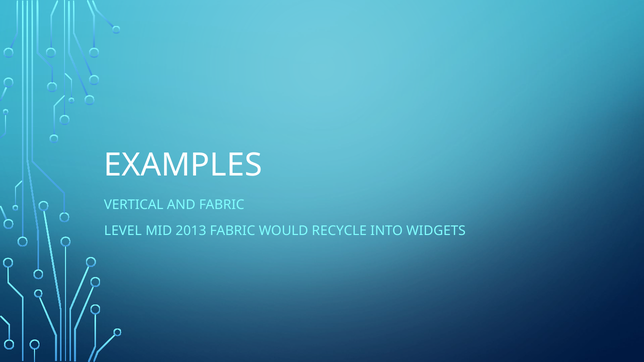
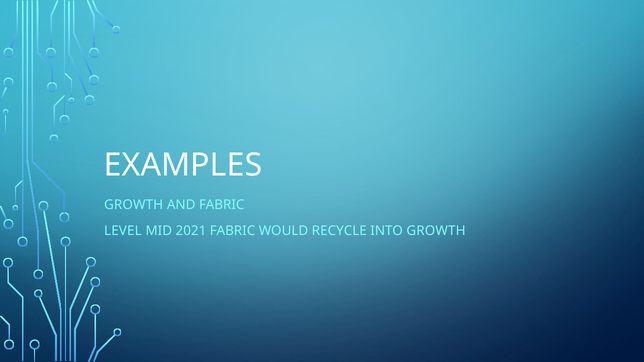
VERTICAL: VERTICAL -> GROWTH (134, 205)
2013: 2013 -> 2021 (191, 231)
INTO WIDGETS: WIDGETS -> GROWTH (436, 231)
